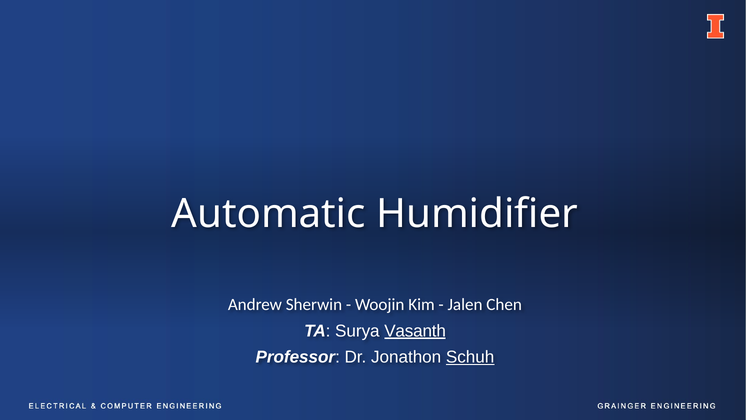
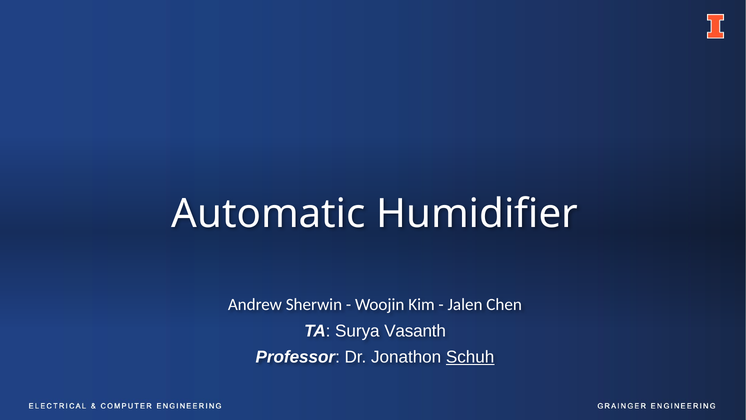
Vasanth underline: present -> none (415, 331)
